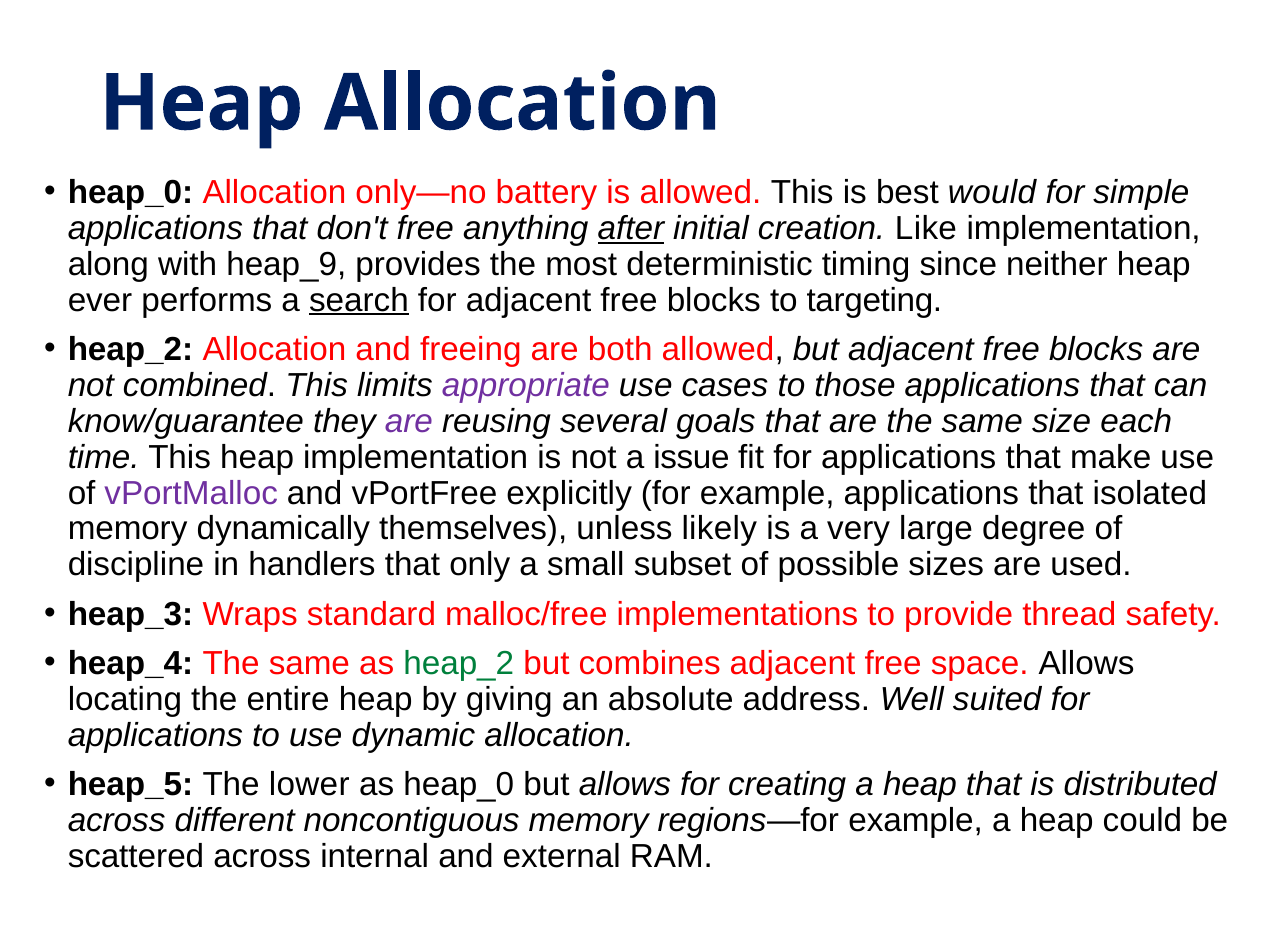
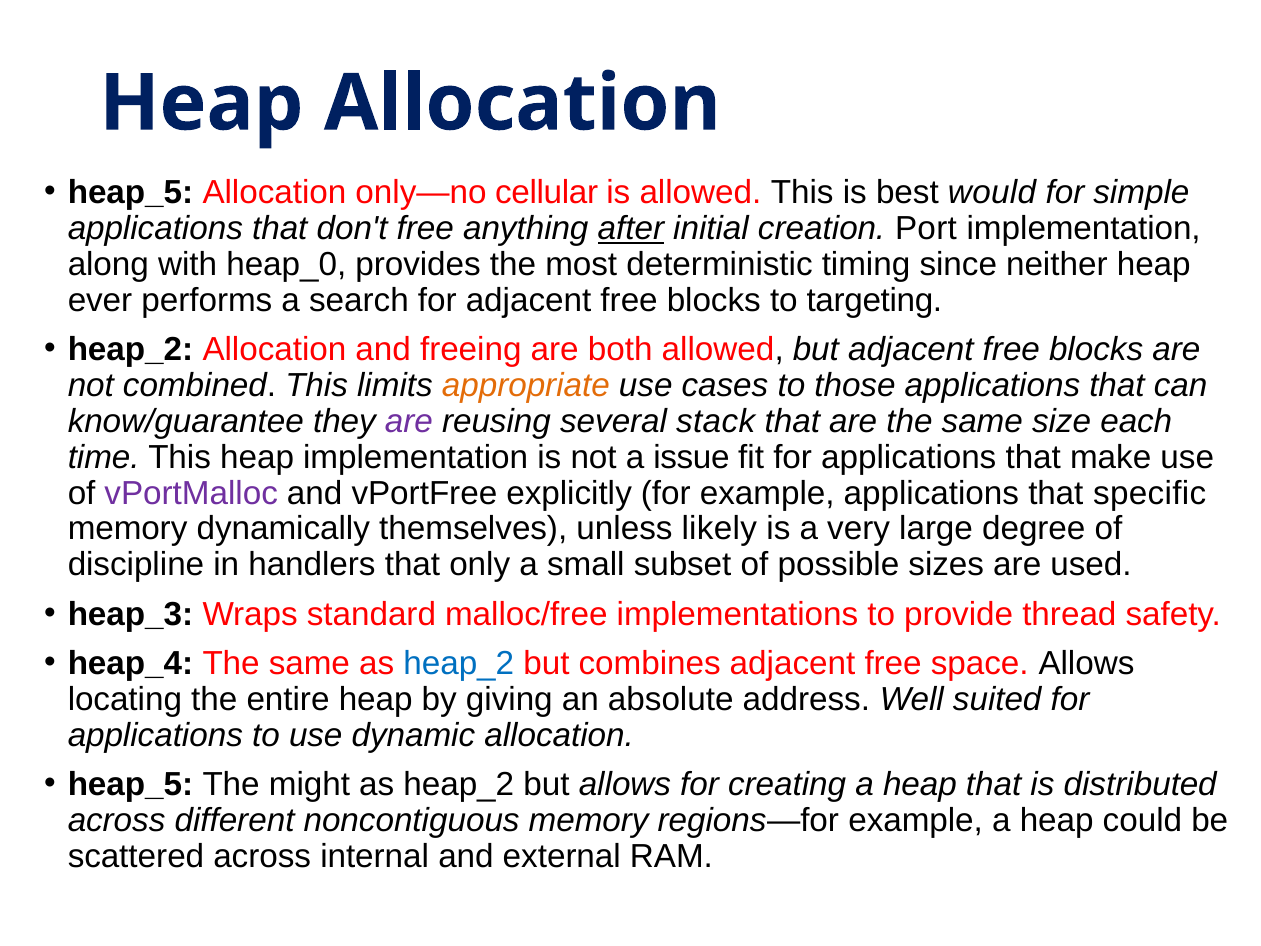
heap_0: heap_0 -> heap_5 (130, 192)
battery: battery -> cellular (547, 192)
Like: Like -> Port (926, 228)
heap_9: heap_9 -> heap_0 (286, 264)
search underline: present -> none (359, 300)
appropriate colour: purple -> orange (526, 385)
goals: goals -> stack (716, 421)
isolated: isolated -> specific (1150, 493)
heap_2 colour: green -> blue (459, 663)
lower: lower -> might (309, 784)
heap_0: heap_0 -> heap_2 (459, 784)
